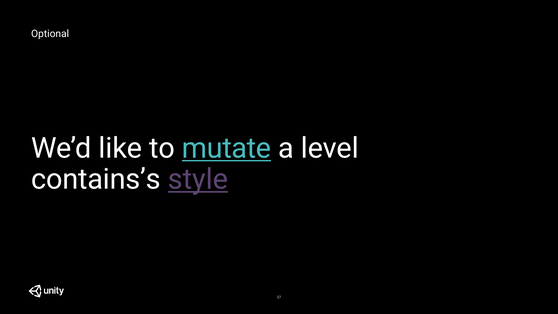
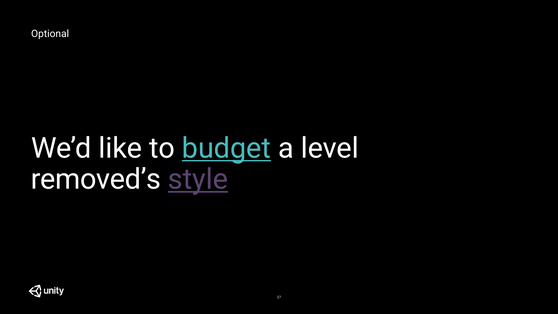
mutate: mutate -> budget (226, 148)
contains’s: contains’s -> removed’s (96, 179)
